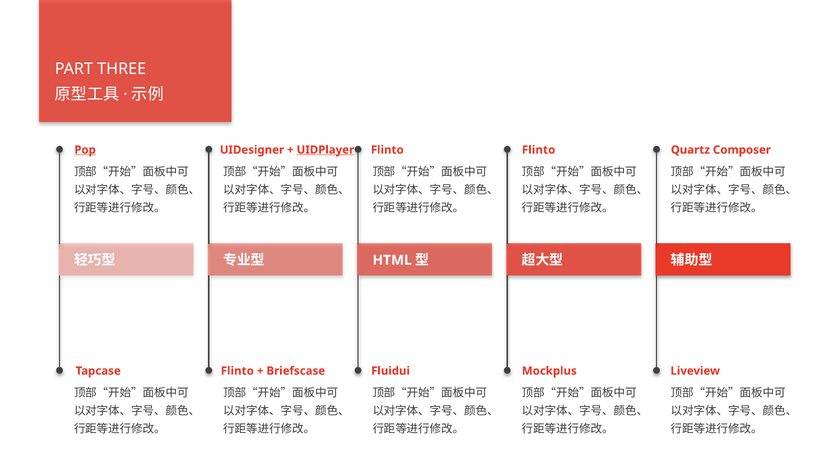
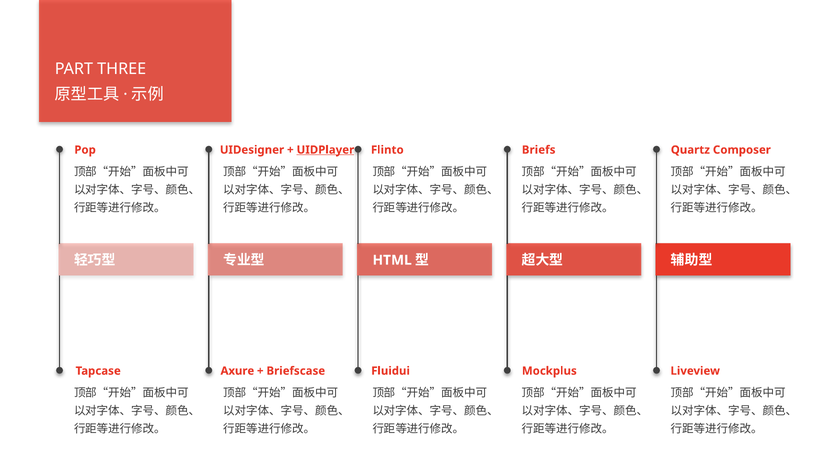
Pop underline: present -> none (85, 150)
Flinto: Flinto -> Briefs (539, 150)
Flinto: Flinto -> Axure (237, 371)
